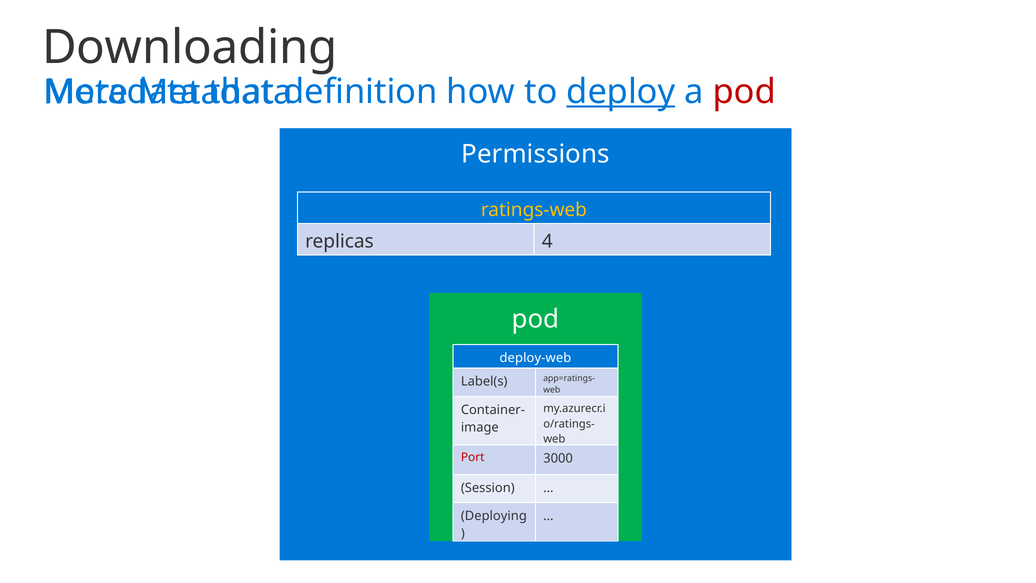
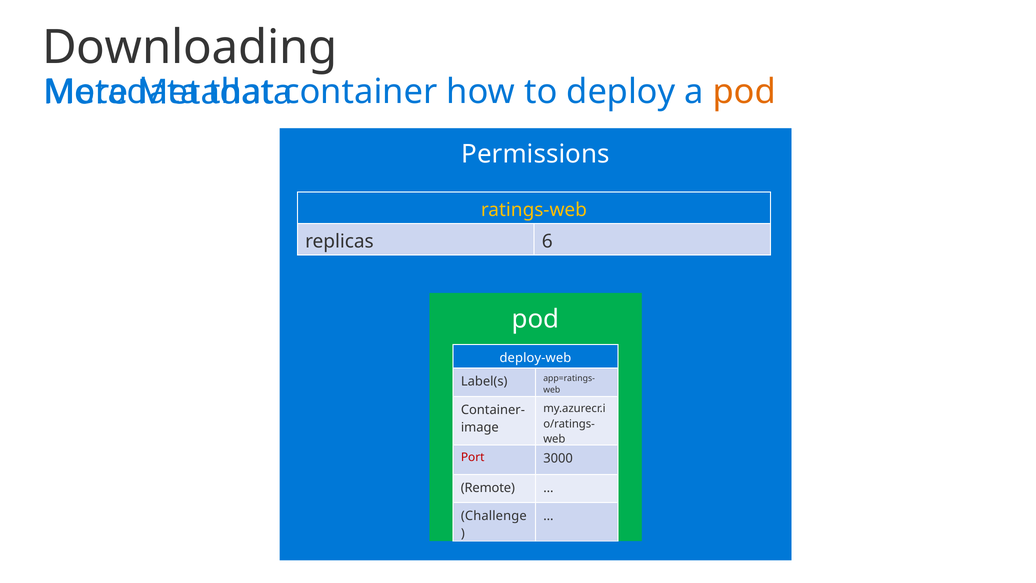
definition: definition -> container (360, 92)
deploy underline: present -> none (621, 92)
pod colour: red -> orange (744, 92)
4: 4 -> 6 (547, 241)
Session: Session -> Remote (488, 488)
Deploying: Deploying -> Challenge (494, 516)
